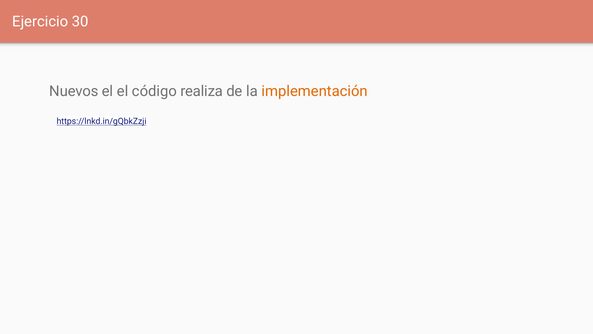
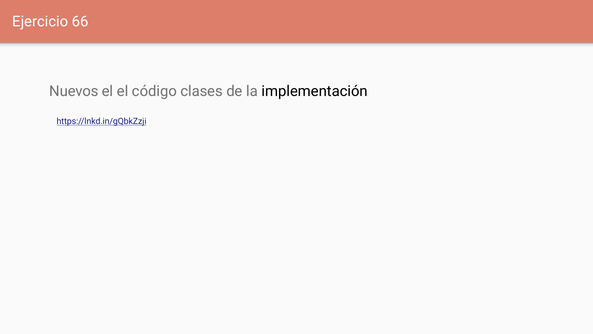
30: 30 -> 66 (80, 22)
realiza: realiza -> clases (202, 91)
implementación colour: orange -> black (315, 91)
